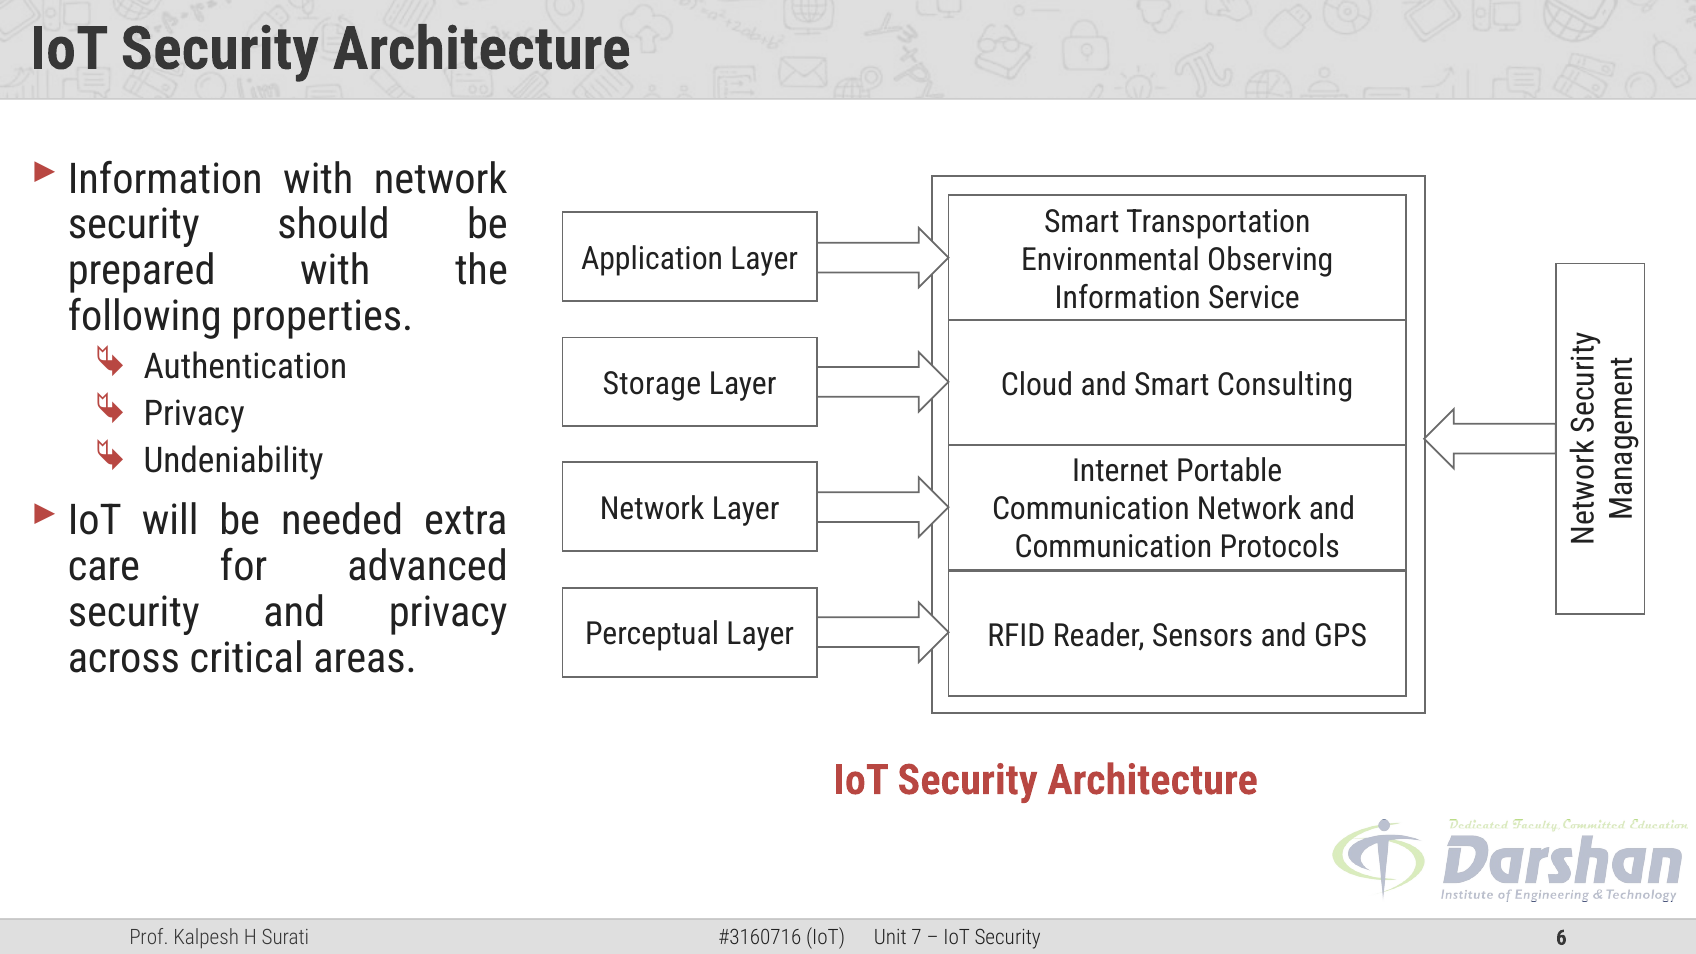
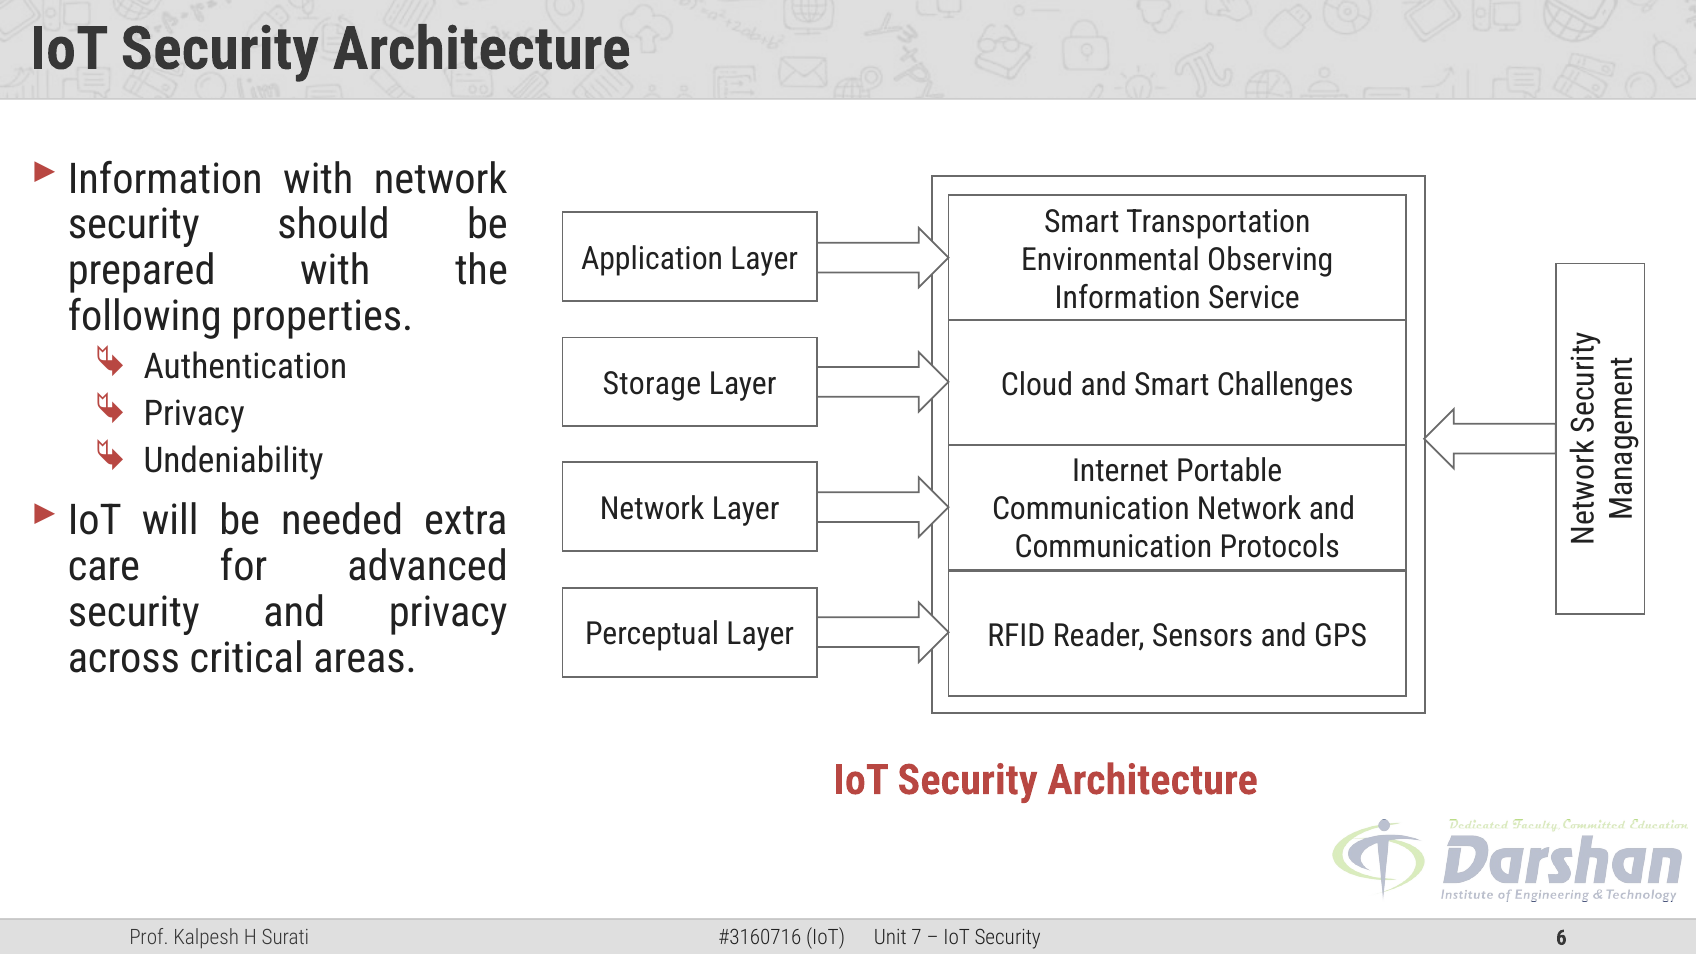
Consulting: Consulting -> Challenges (1285, 385)
